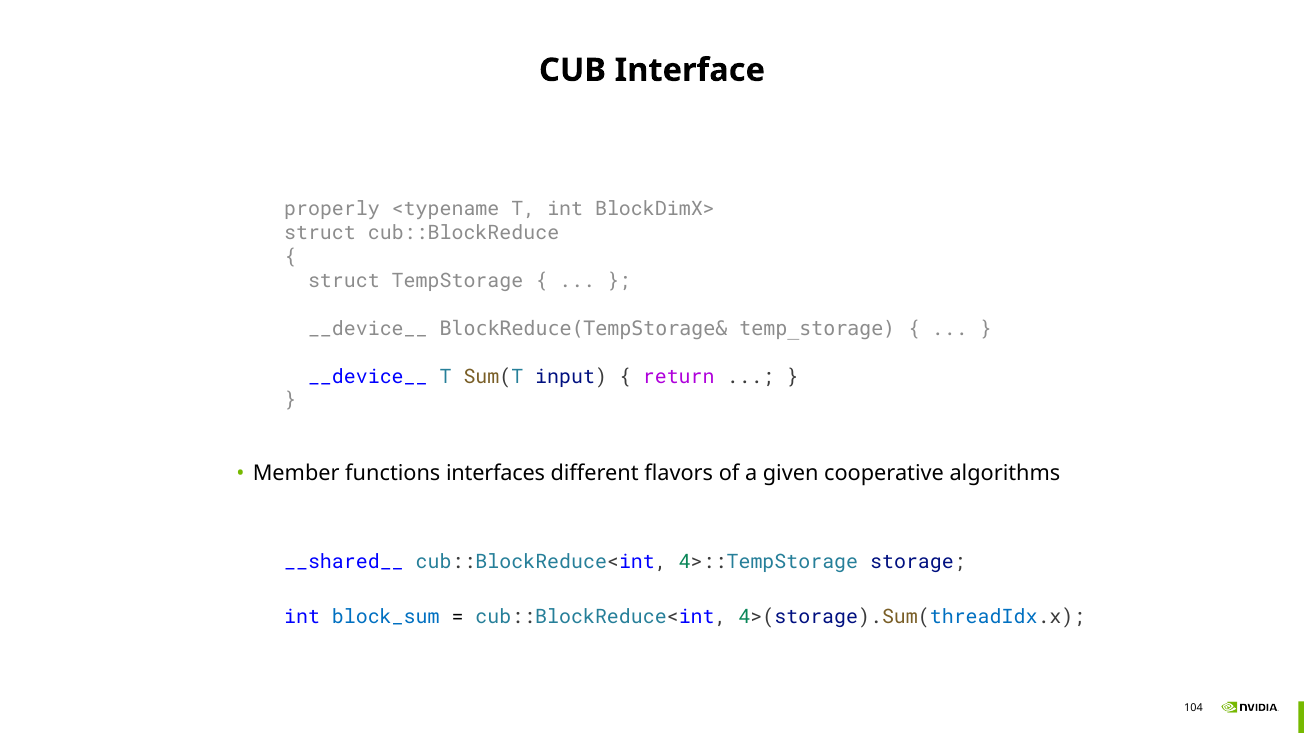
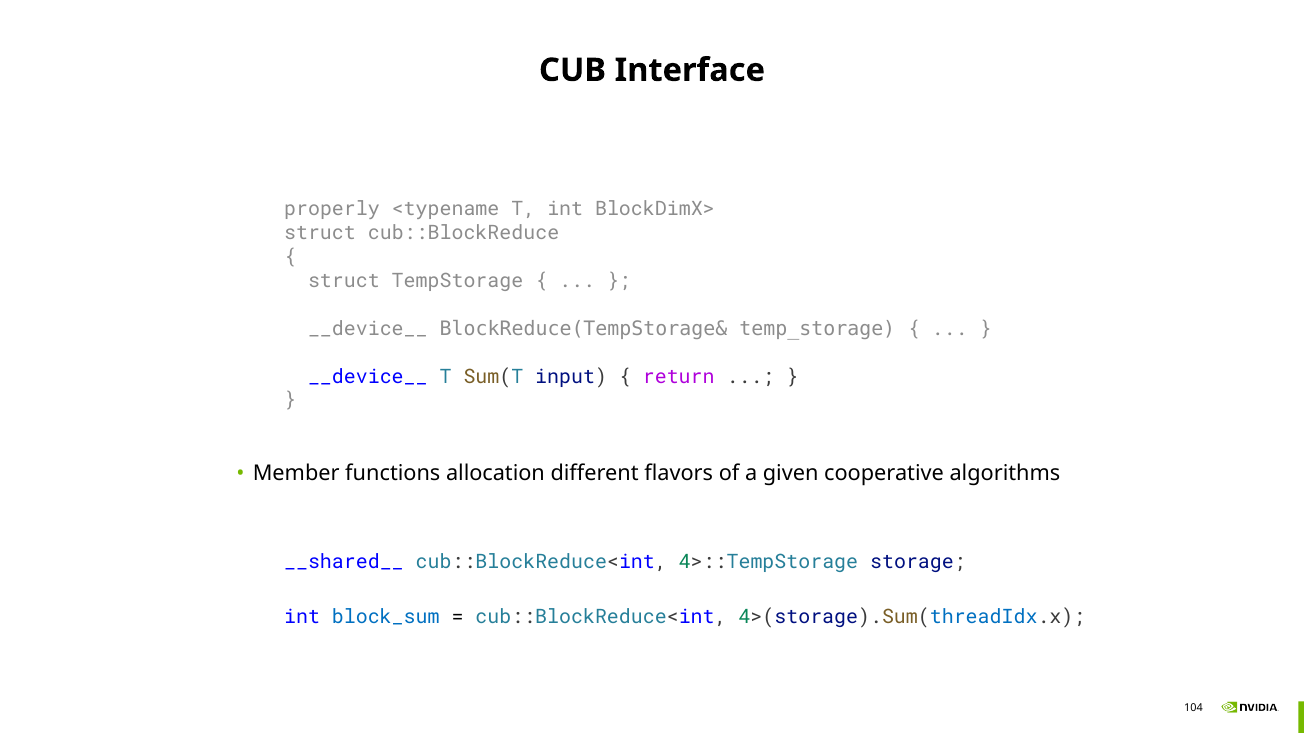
interfaces: interfaces -> allocation (495, 474)
